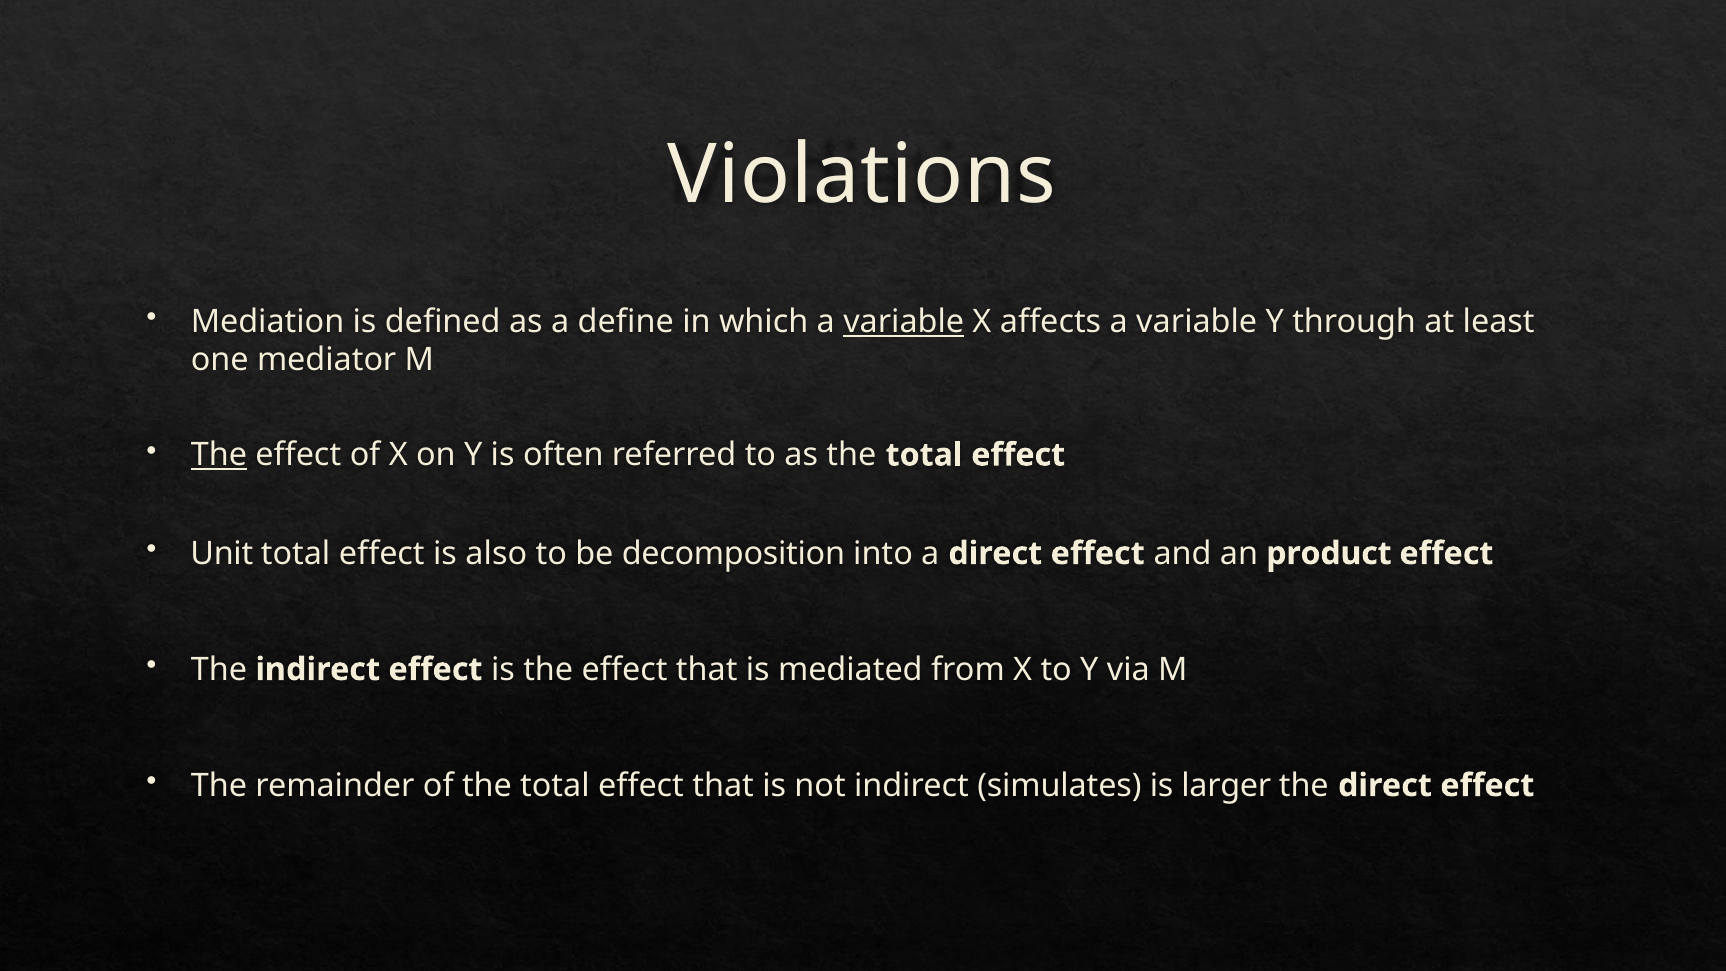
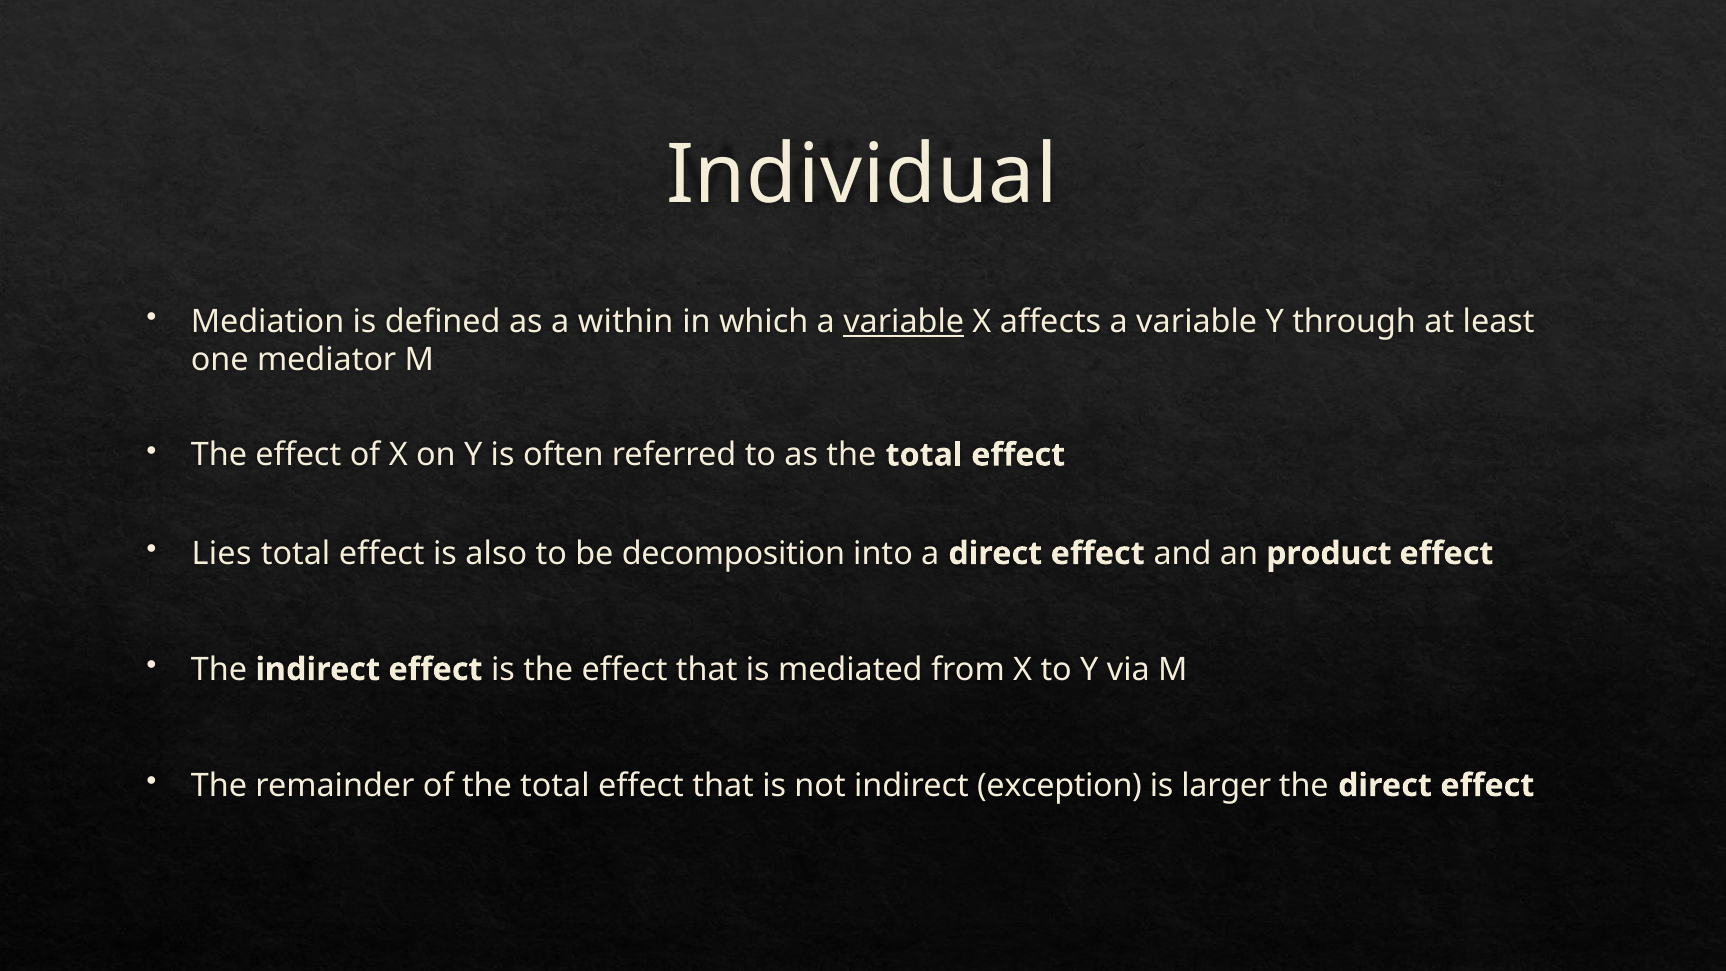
Violations: Violations -> Individual (862, 175)
define: define -> within (626, 322)
The underline: present -> none (219, 455)
Unit: Unit -> Lies (222, 553)
simulates: simulates -> exception (1059, 785)
